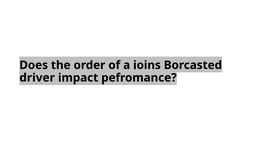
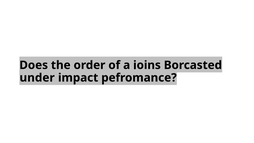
driver: driver -> under (37, 78)
